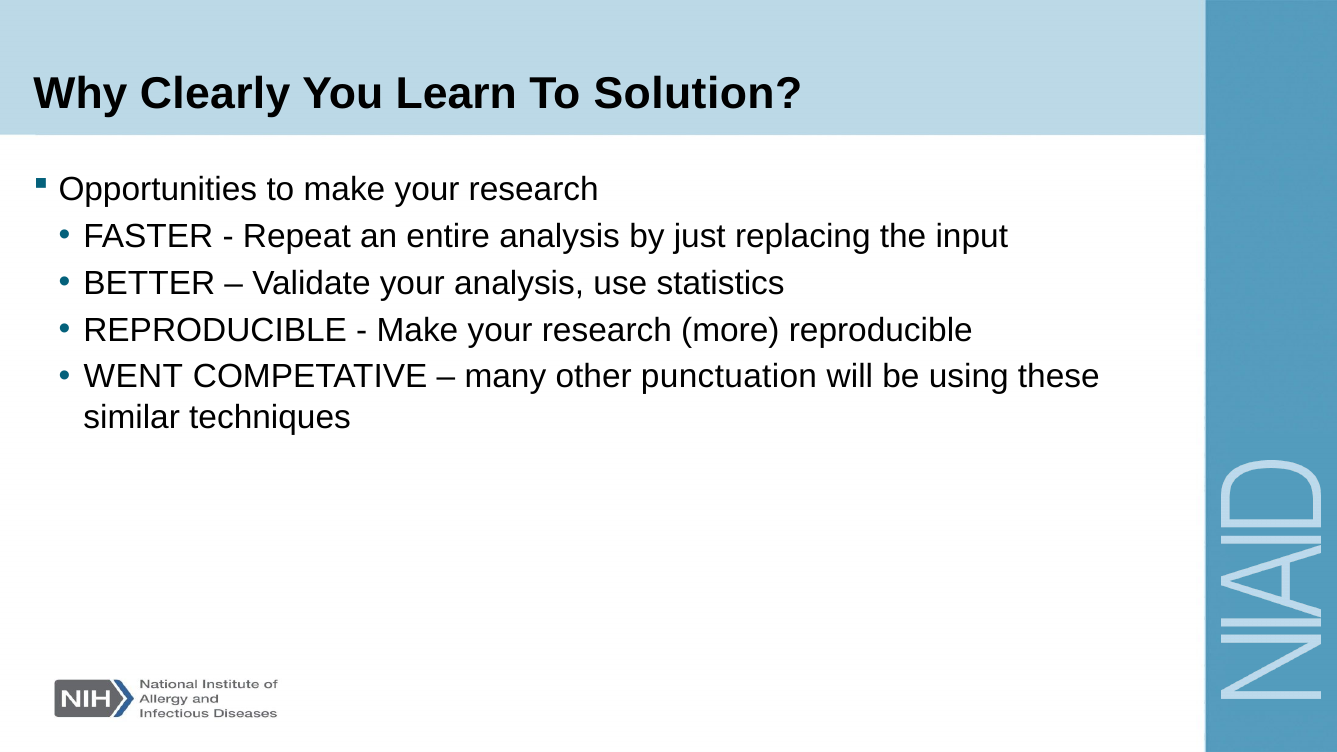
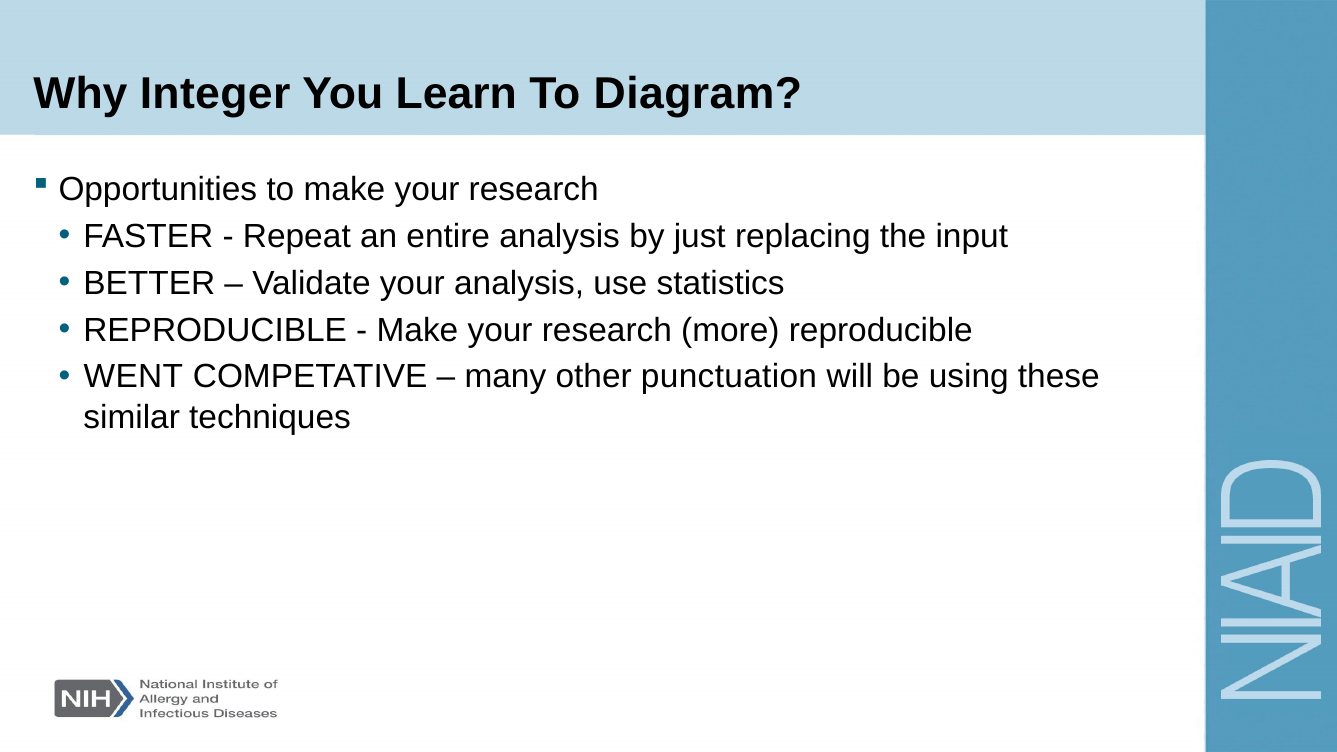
Clearly: Clearly -> Integer (215, 94)
Solution: Solution -> Diagram (698, 94)
